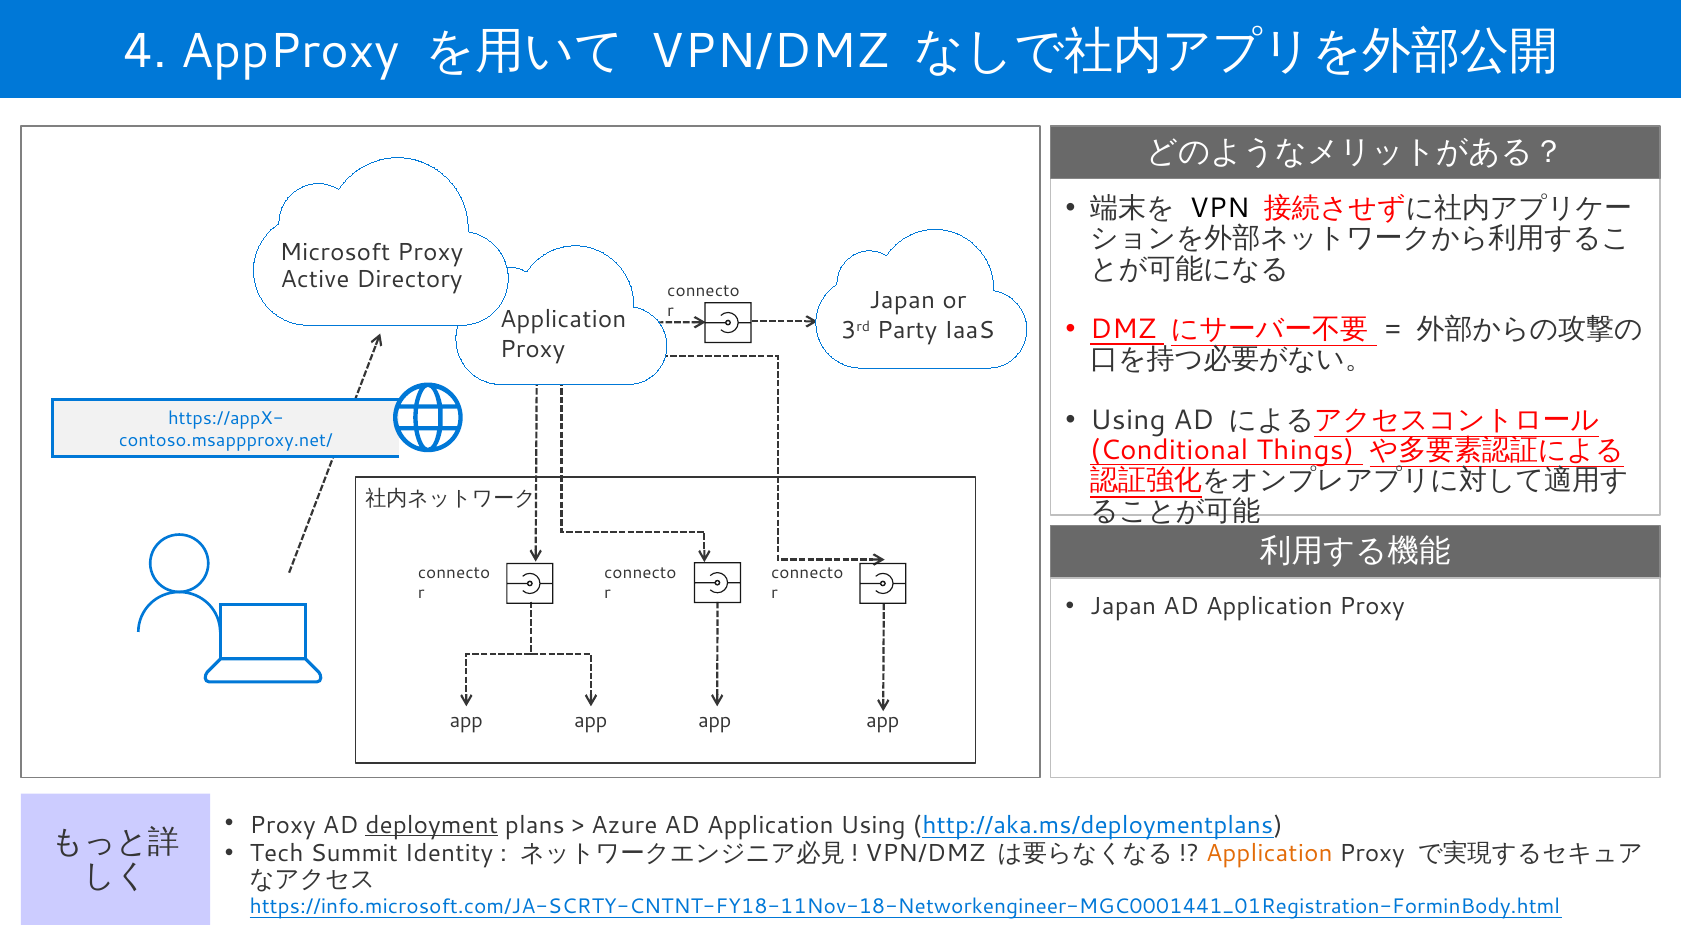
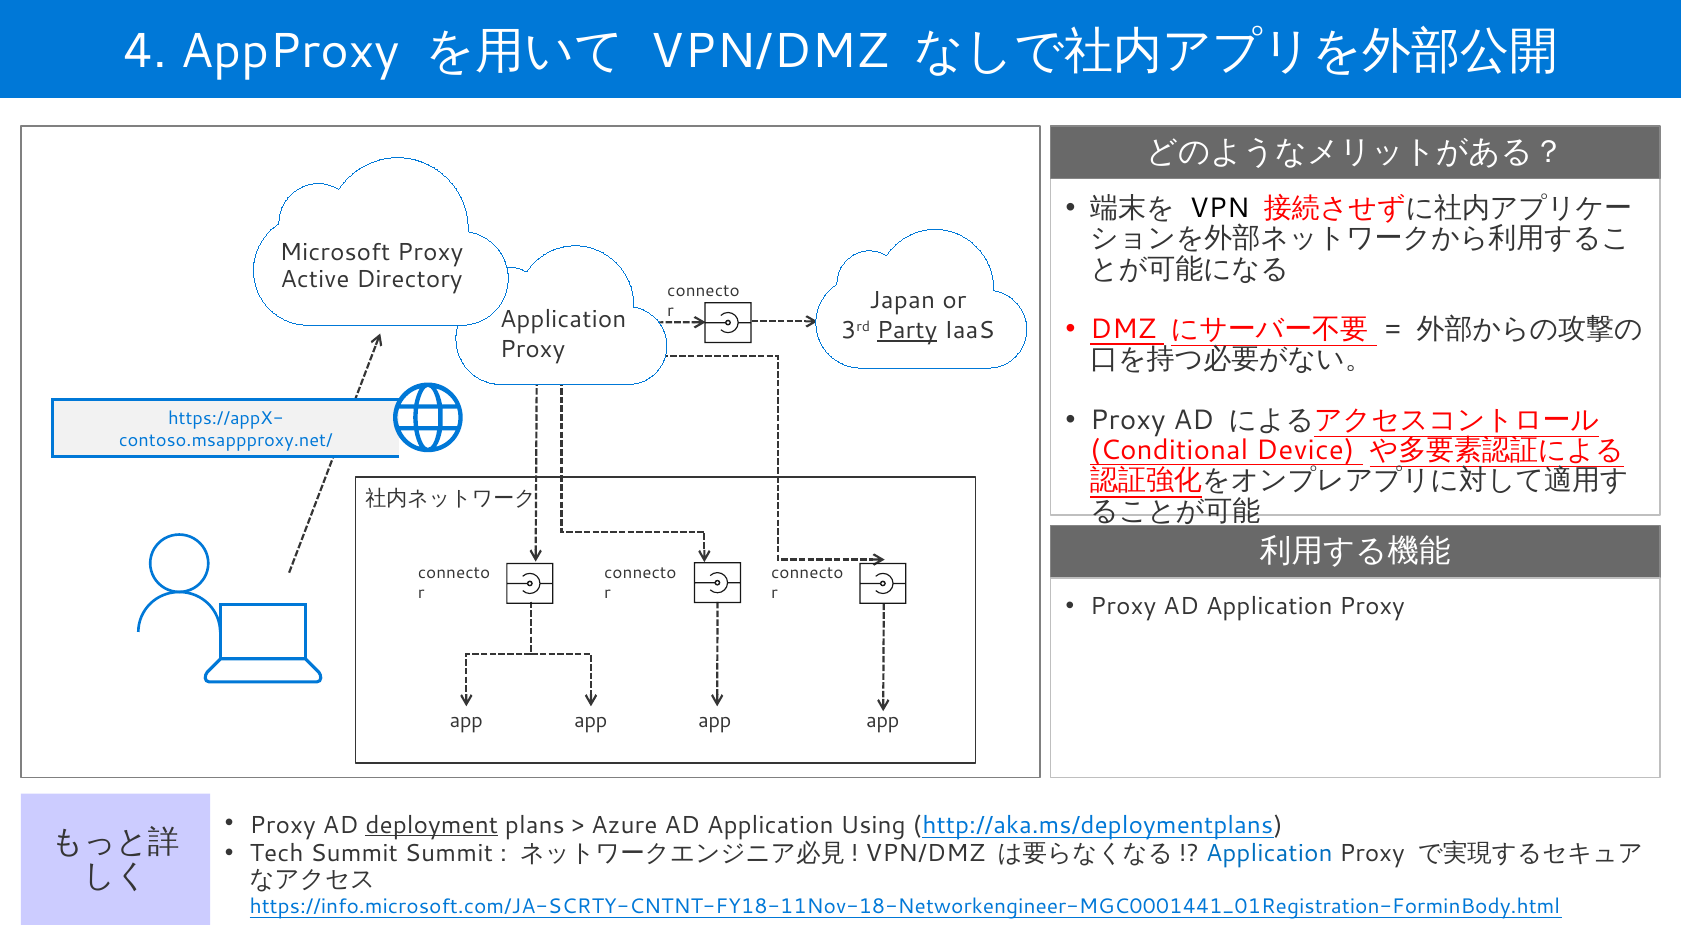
Party underline: none -> present (907, 330)
Using: Using -> Proxy (1128, 420)
Things: Things -> Device (1305, 450)
Japan: Japan -> Proxy (1123, 606)
Summit Identity: Identity -> Summit (449, 853)
Application colour: orange -> blue (1269, 853)
